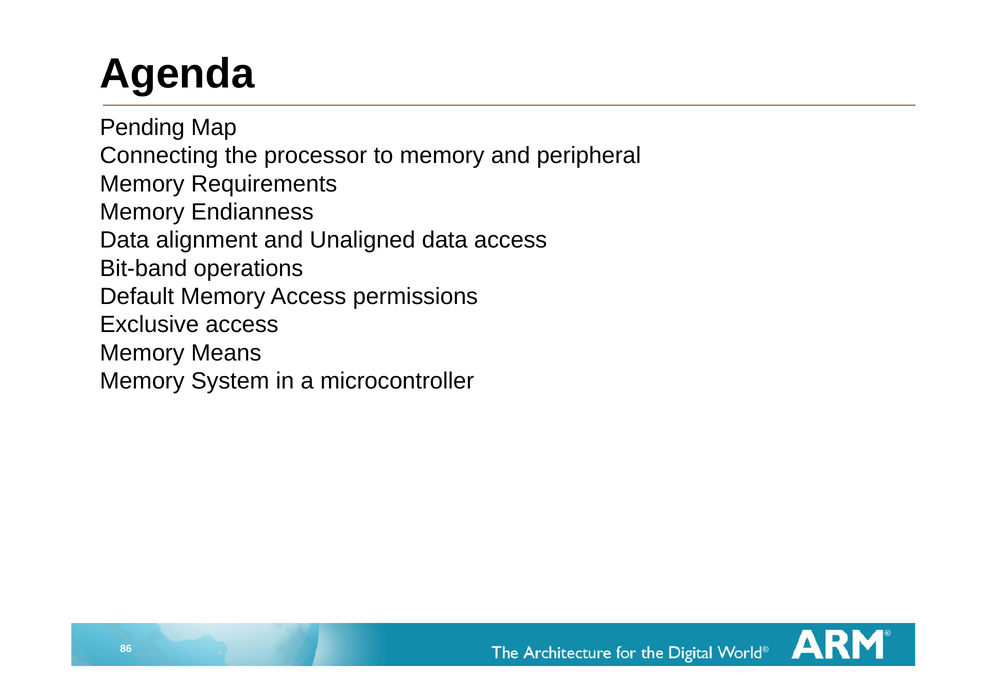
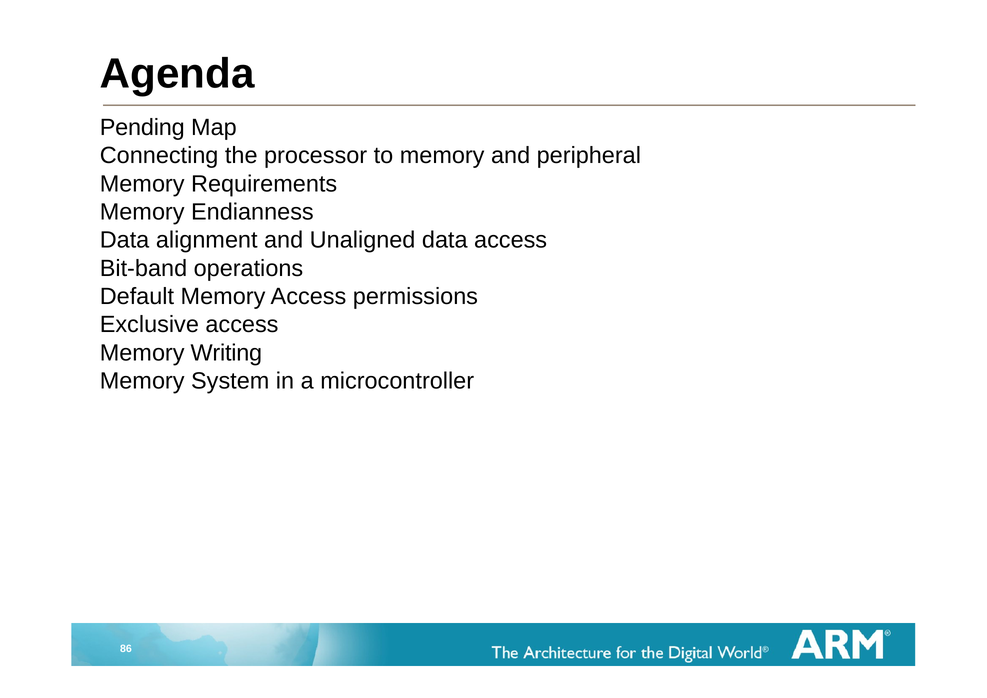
Means: Means -> Writing (226, 353)
